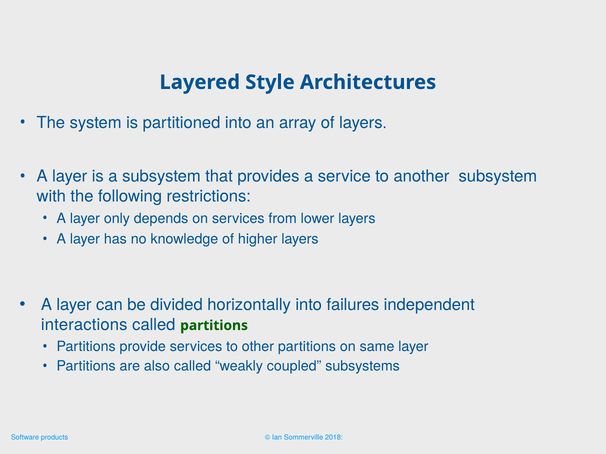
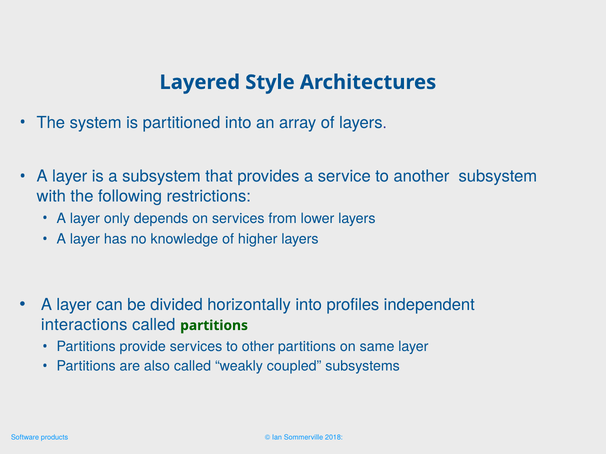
failures: failures -> profiles (353, 305)
